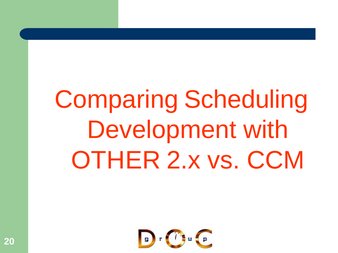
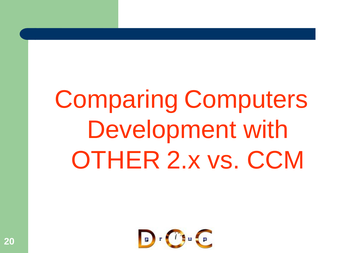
Scheduling: Scheduling -> Computers (246, 100)
